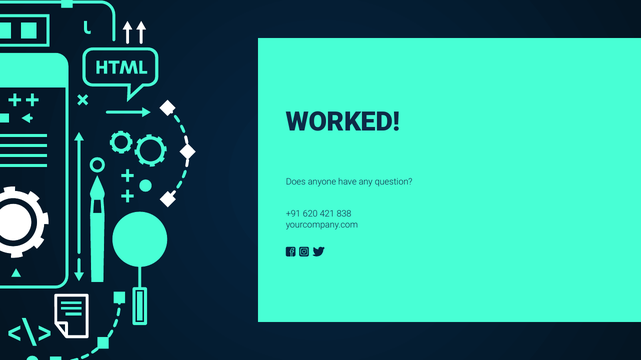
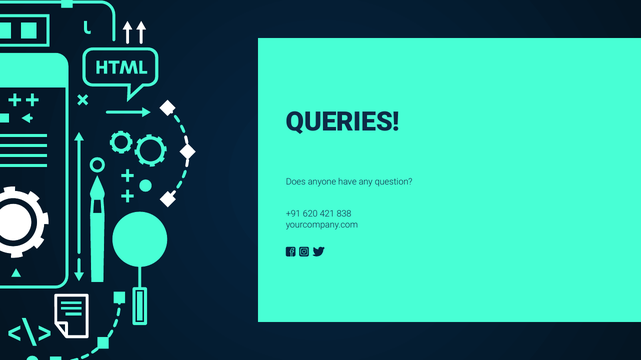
WORKED: WORKED -> QUERIES (343, 122)
